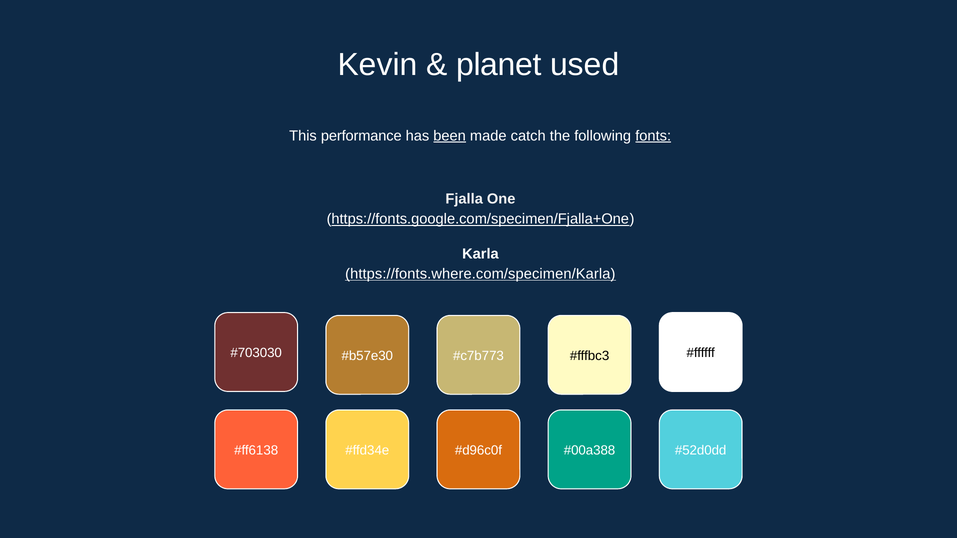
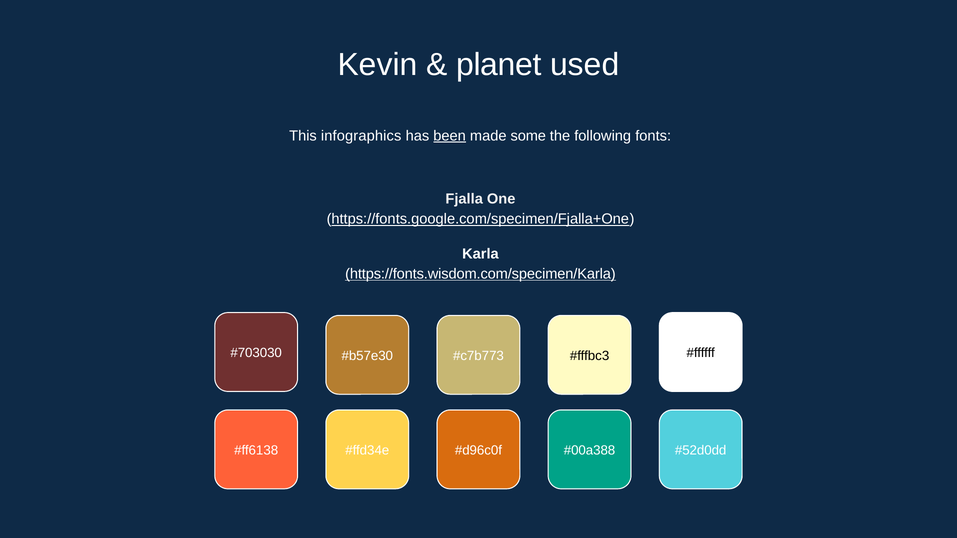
performance: performance -> infographics (361, 136)
catch: catch -> some (528, 136)
fonts underline: present -> none (653, 136)
https://fonts.where.com/specimen/Karla: https://fonts.where.com/specimen/Karla -> https://fonts.wisdom.com/specimen/Karla (480, 274)
